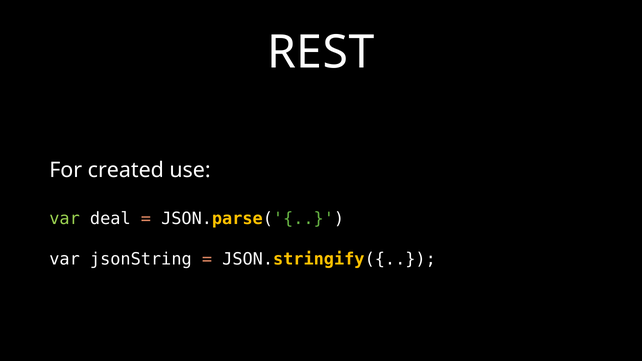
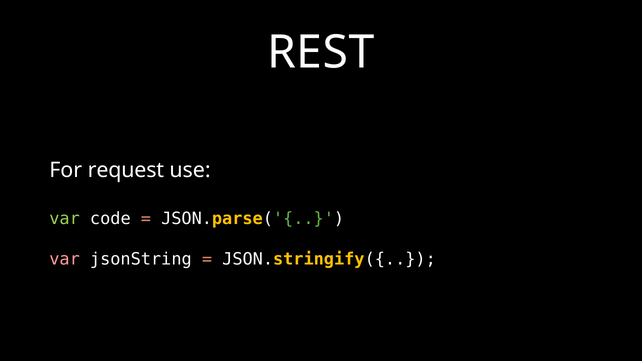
created: created -> request (126, 170)
deal: deal -> code (110, 219)
var colour: white -> pink (65, 259)
